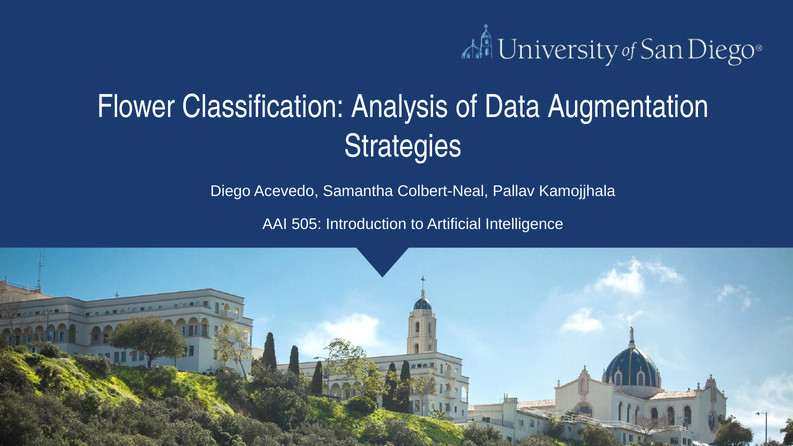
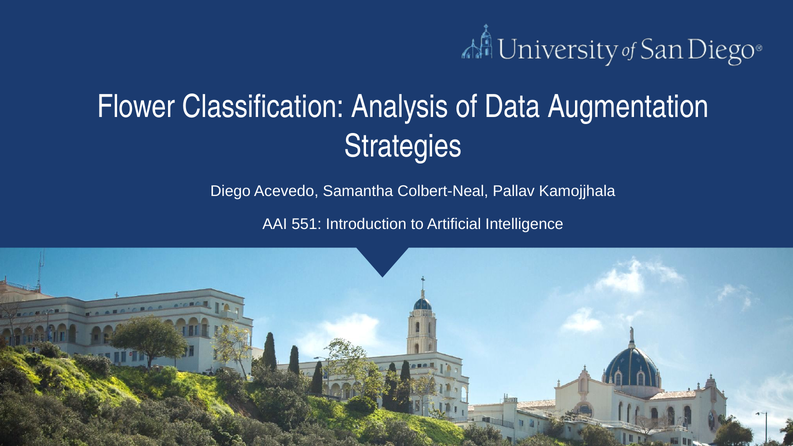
505: 505 -> 551 (307, 224)
